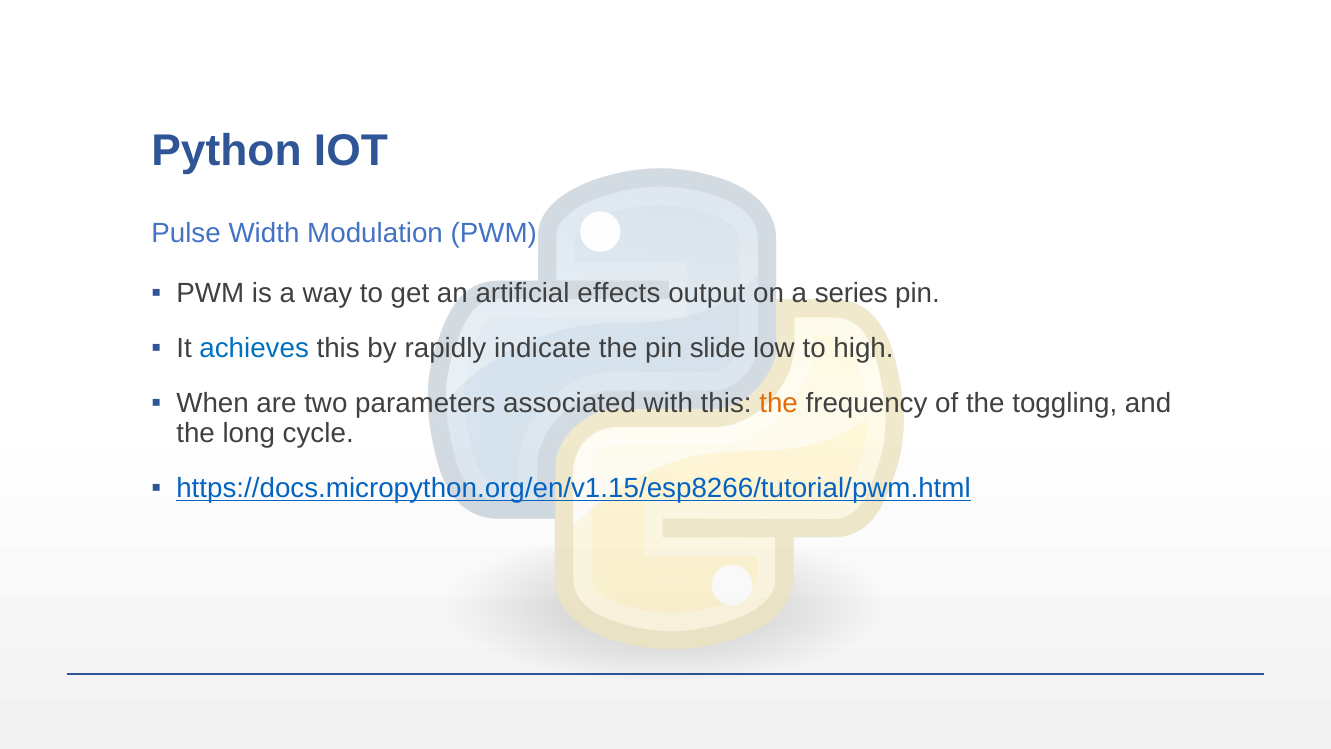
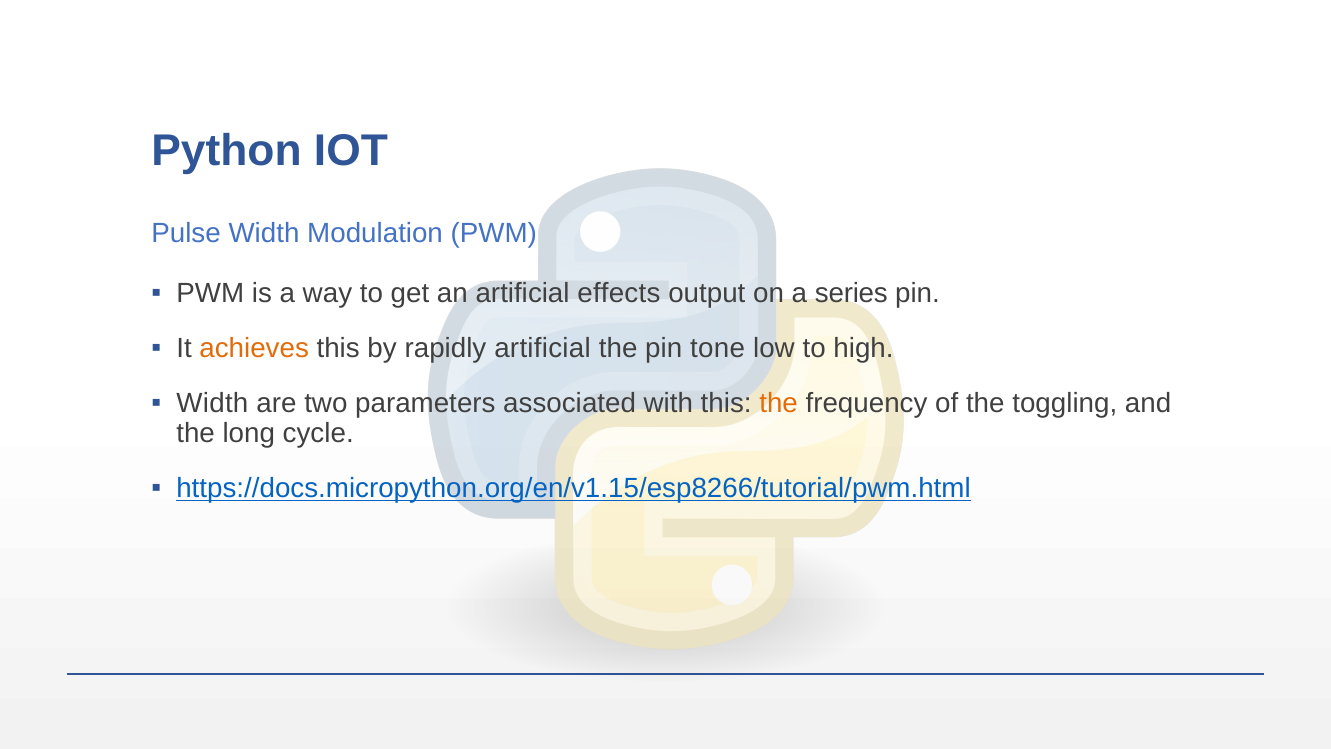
achieves colour: blue -> orange (254, 348)
rapidly indicate: indicate -> artificial (543, 348)
slide: slide -> tone (718, 348)
When: When -> Width (212, 403)
